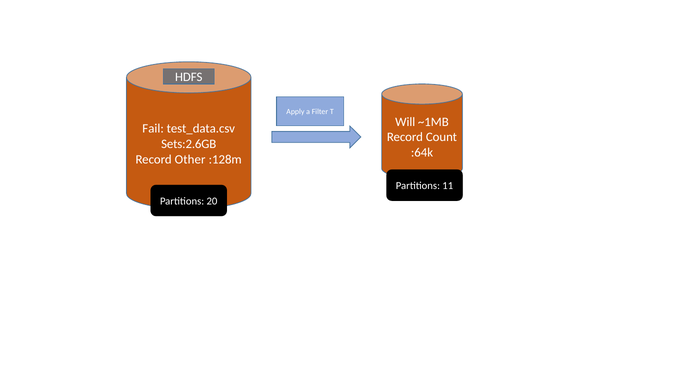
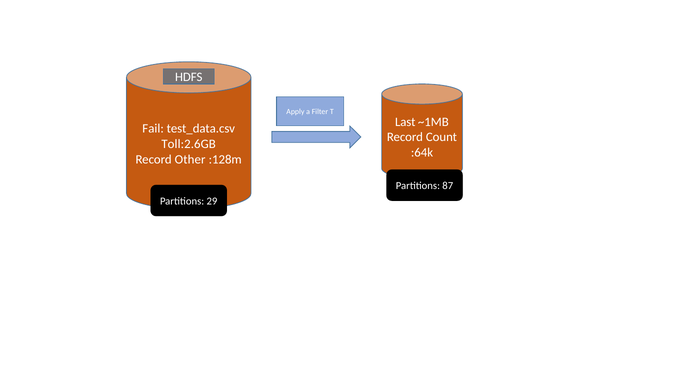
Will: Will -> Last (405, 122)
Sets:2.6GB: Sets:2.6GB -> Toll:2.6GB (189, 144)
11: 11 -> 87 (448, 186)
20: 20 -> 29 (212, 201)
